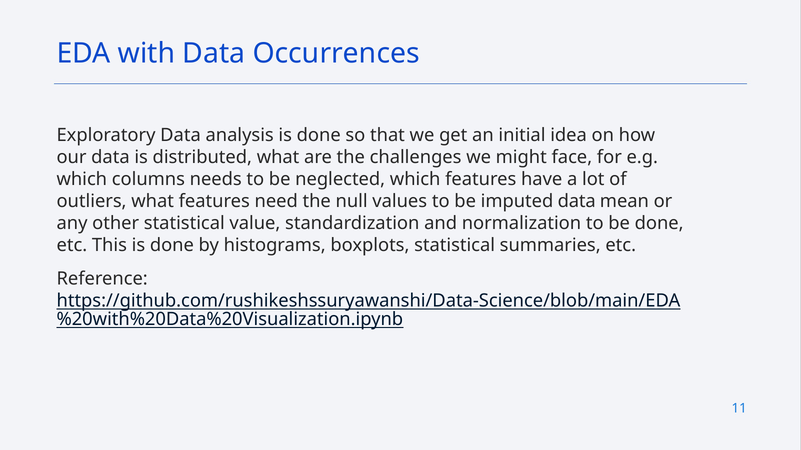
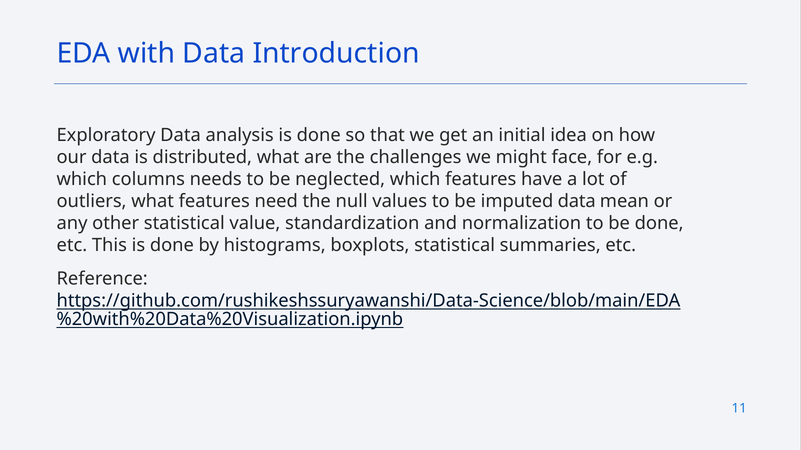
Occurrences: Occurrences -> Introduction (336, 54)
